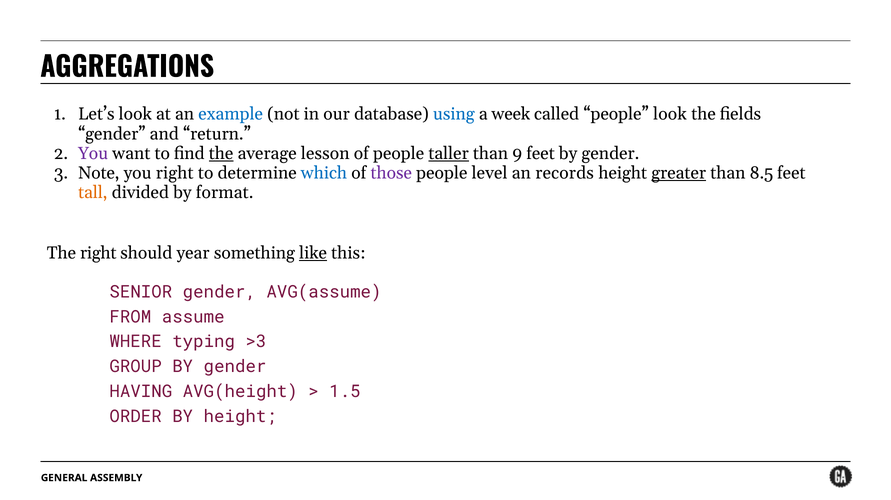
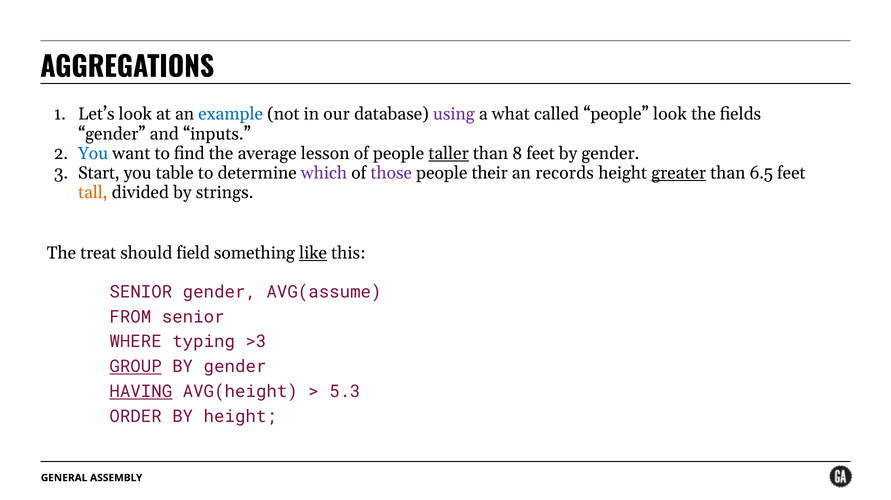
using colour: blue -> purple (454, 114)
week: week -> what (511, 114)
return: return -> inputs (217, 134)
You colour: purple -> blue (93, 154)
the underline: present -> none (221, 154)
9: 9 -> 8 (517, 154)
Note: Note -> Start (99, 173)
you right: right -> table (175, 173)
which colour: blue -> purple (324, 173)
level: level -> their (490, 173)
8.5: 8.5 -> 6.5 (761, 173)
format: format -> strings (225, 193)
The right: right -> treat (98, 253)
year: year -> field (193, 253)
FROM assume: assume -> senior (193, 317)
GROUP underline: none -> present (136, 367)
HAVING underline: none -> present (141, 392)
1.5: 1.5 -> 5.3 (345, 392)
